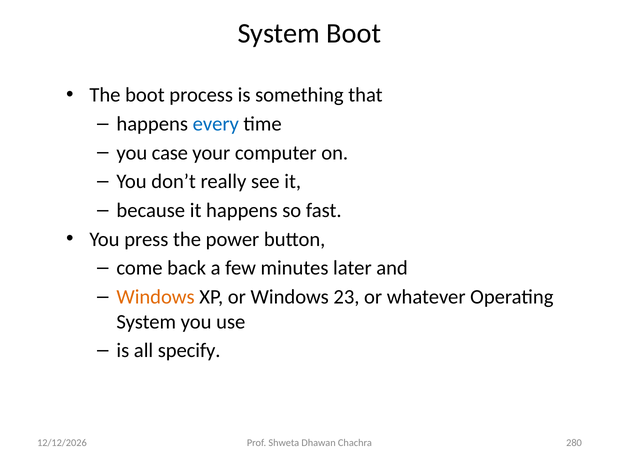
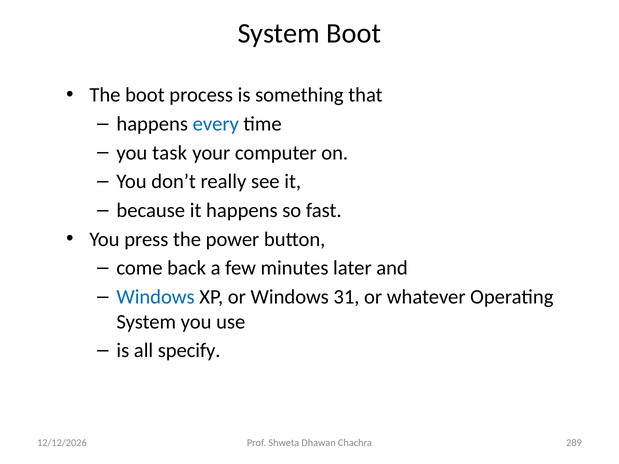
case: case -> task (170, 153)
Windows colour: orange -> blue (156, 297)
23: 23 -> 31 (346, 297)
280: 280 -> 289 (574, 443)
